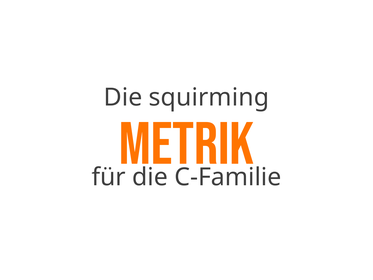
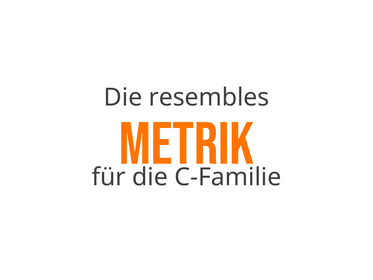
squirming: squirming -> resembles (209, 97)
